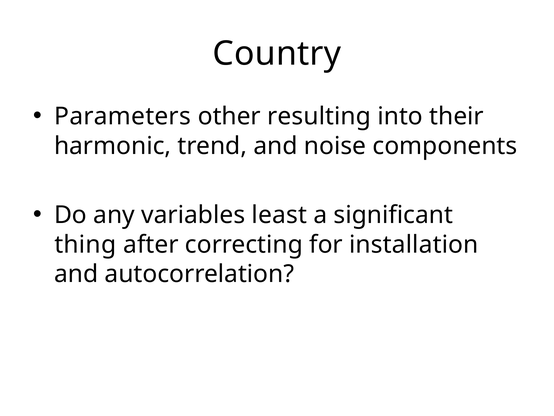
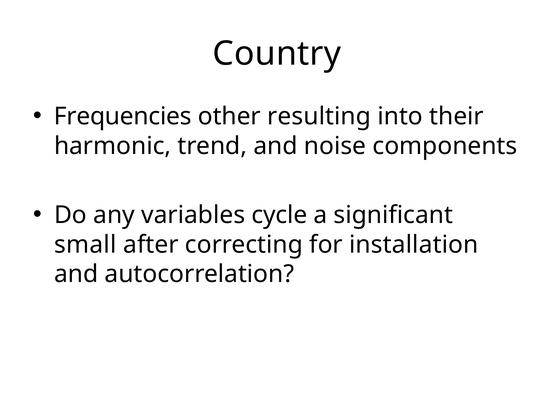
Parameters: Parameters -> Frequencies (123, 116)
least: least -> cycle (279, 215)
thing: thing -> small (85, 244)
